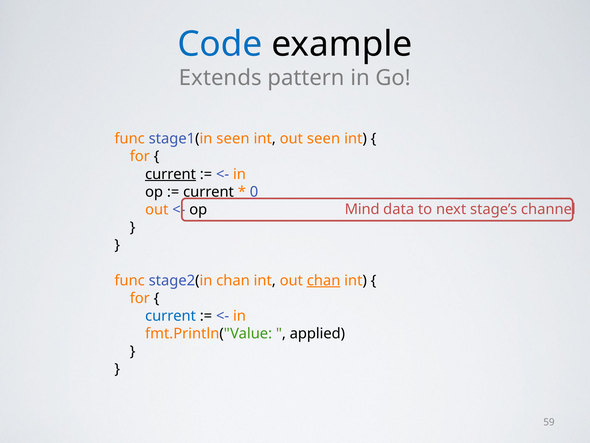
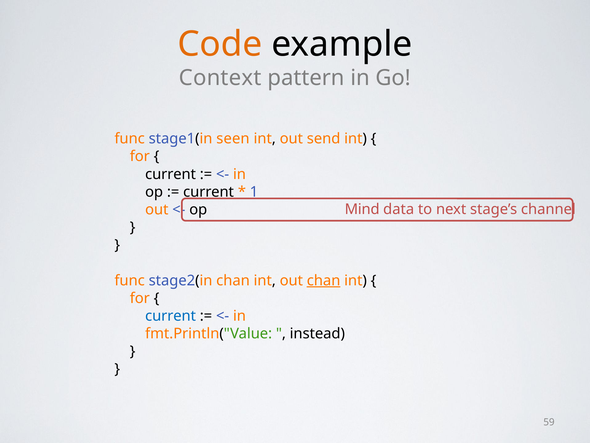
Code colour: blue -> orange (220, 44)
Extends: Extends -> Context (220, 78)
out seen: seen -> send (324, 139)
current underline: present -> none (171, 174)
0: 0 -> 1 (254, 192)
applied: applied -> instead (317, 333)
